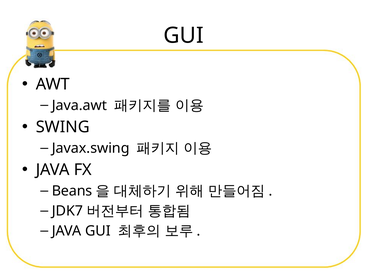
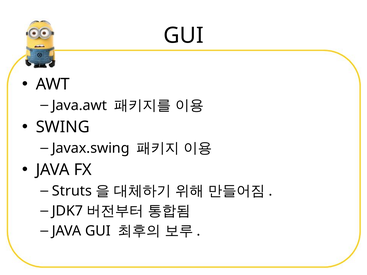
Beans: Beans -> Struts (72, 191)
